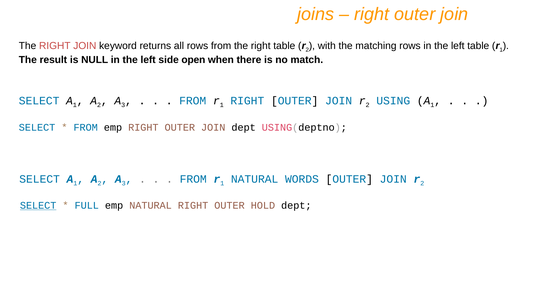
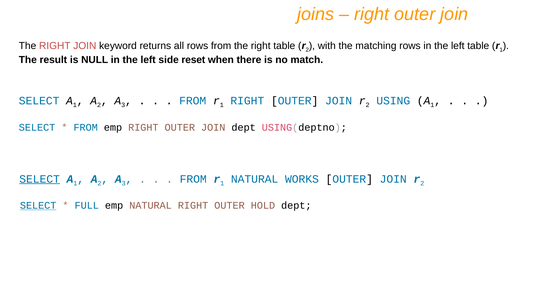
open: open -> reset (193, 60)
SELECT underline: none -> present (40, 179)
WORDS: WORDS -> WORKS (302, 179)
